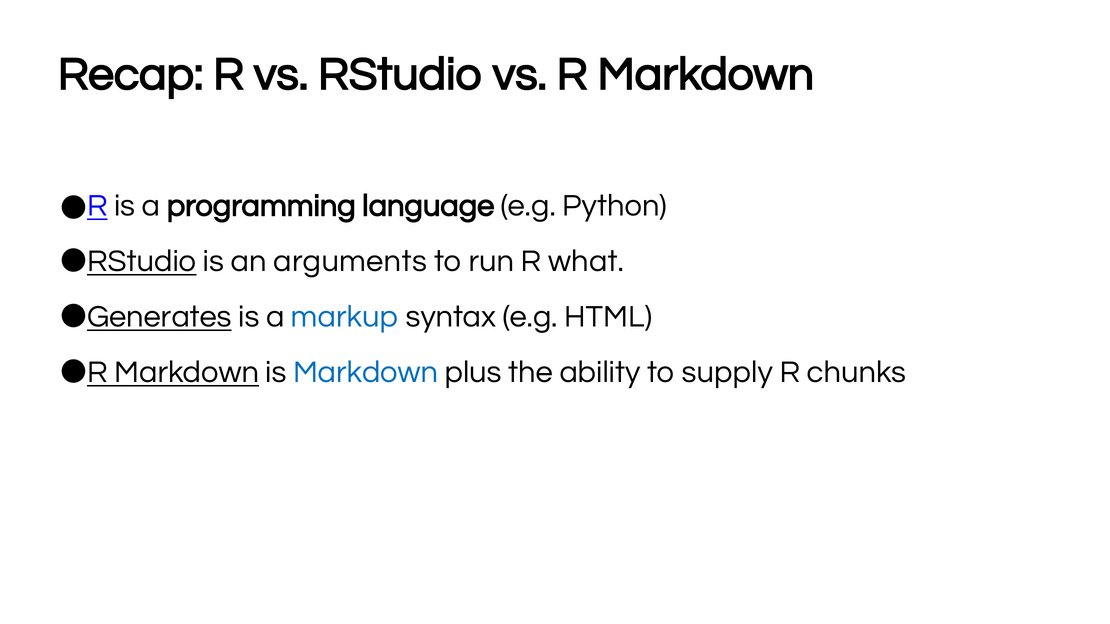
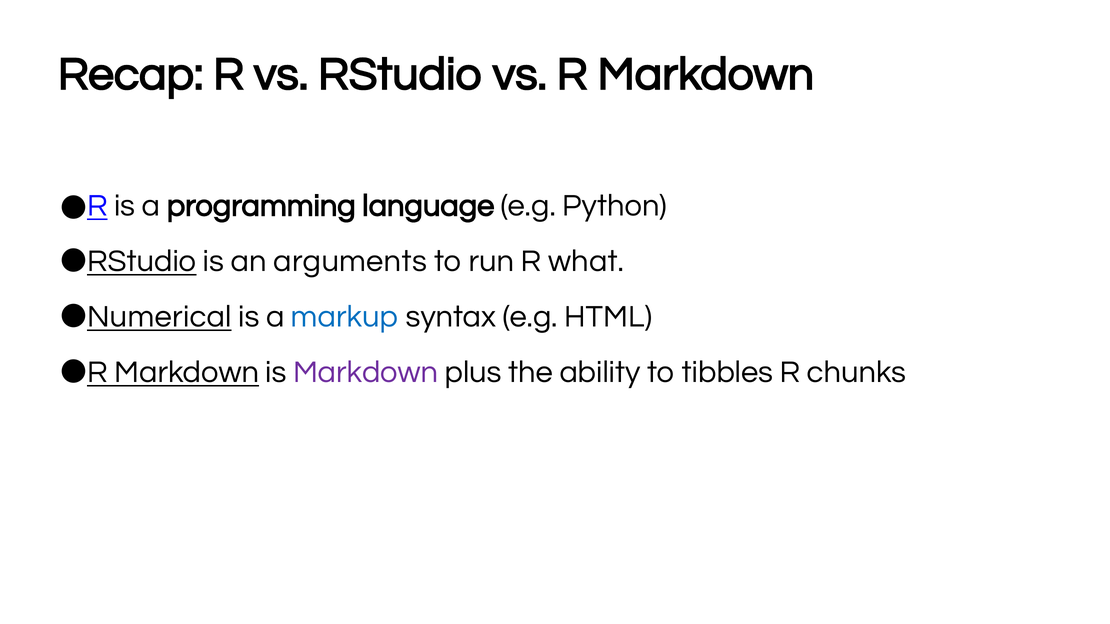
Generates: Generates -> Numerical (159, 317)
Markdown colour: blue -> purple (366, 372)
supply: supply -> tibbles (728, 372)
